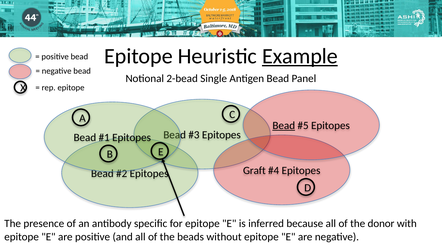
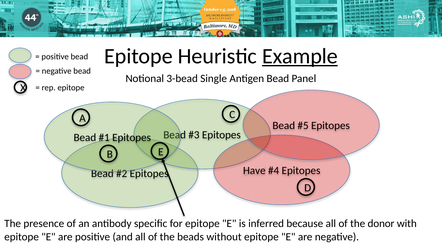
2-bead: 2-bead -> 3-bead (182, 79)
Bead underline: present -> none (284, 126)
Graft: Graft -> Have (254, 171)
